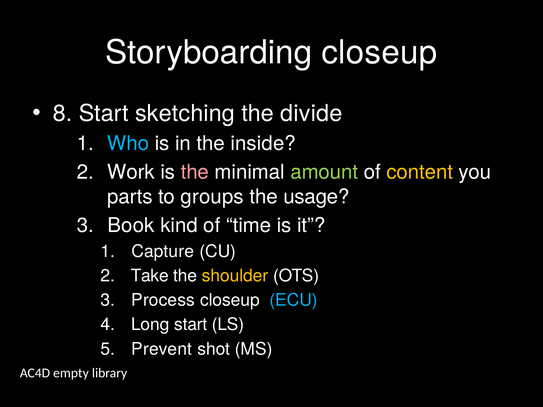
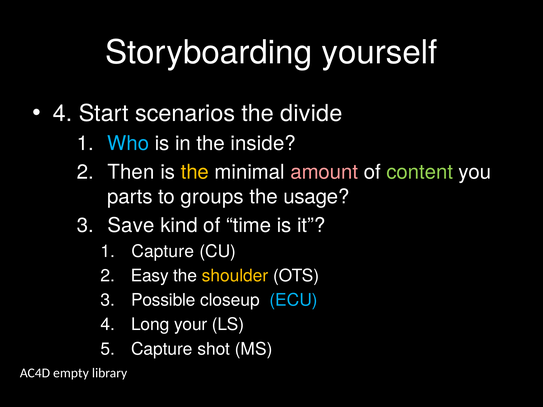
Storyboarding closeup: closeup -> yourself (379, 53)
8: 8 -> 4 (63, 113)
sketching: sketching -> scenarios (185, 113)
Work: Work -> Then (131, 172)
the colour: pink -> yellow (195, 172)
amount colour: light green -> pink (324, 172)
content colour: yellow -> light green (420, 172)
Book: Book -> Save (131, 226)
Take: Take -> Easy (150, 276)
Process: Process -> Possible (163, 300)
Long start: start -> your (191, 325)
Prevent: Prevent -> Capture (162, 349)
